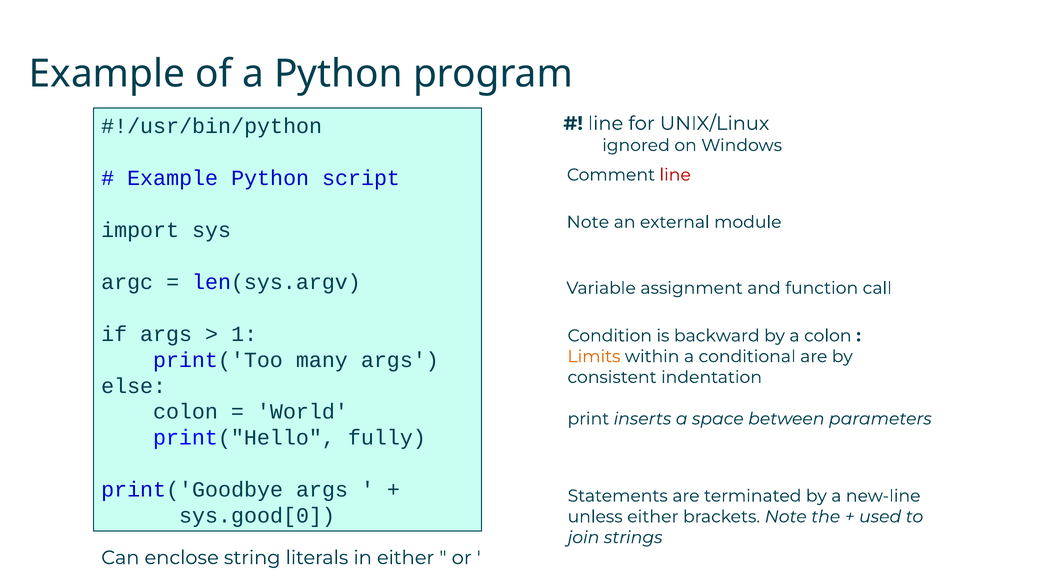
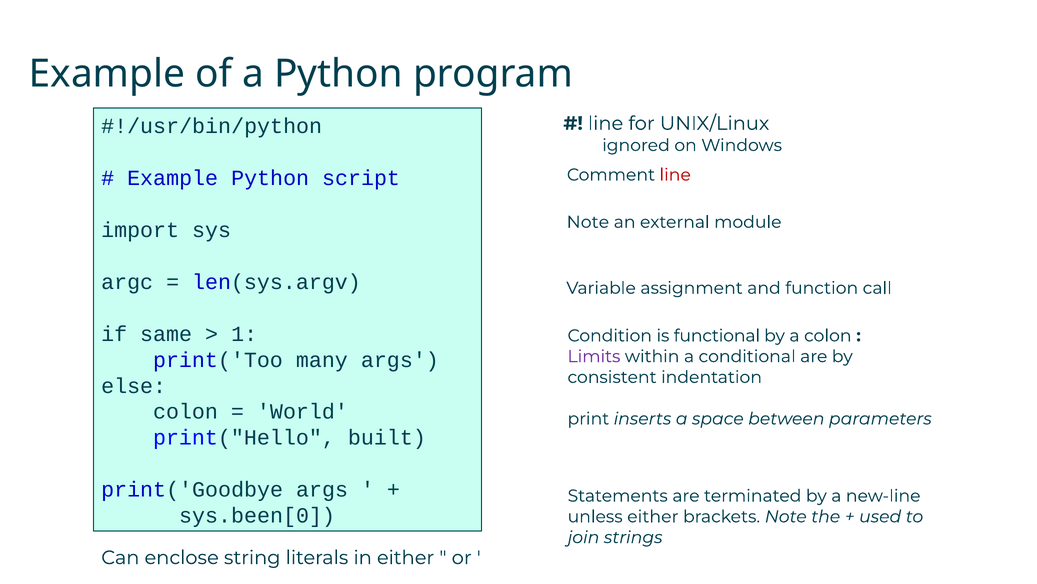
if args: args -> same (166, 334)
backward: backward -> functional (717, 335)
Limits colour: orange -> purple (594, 356)
fully: fully -> built (387, 437)
sys.good[0: sys.good[0 -> sys.been[0 (257, 515)
